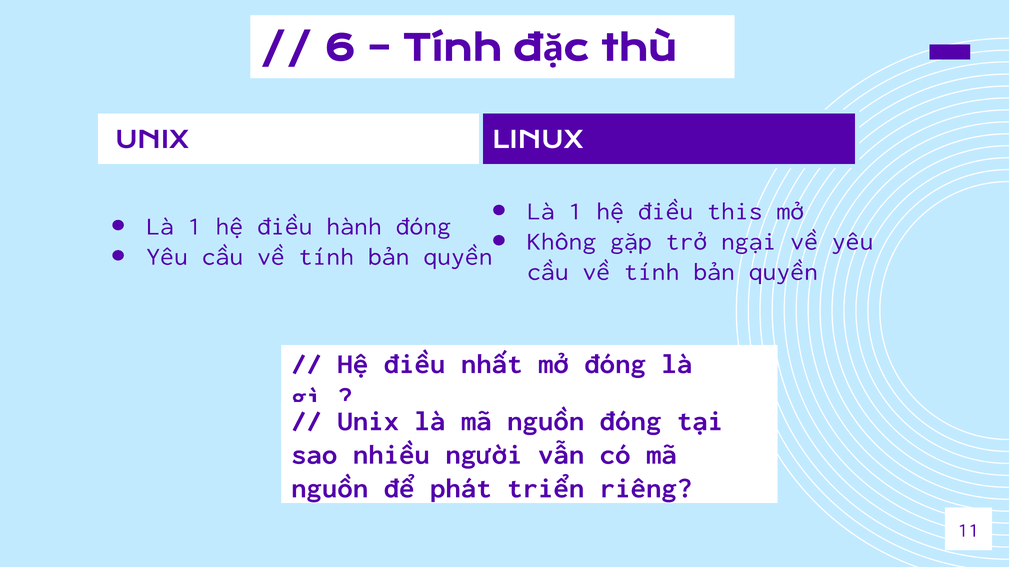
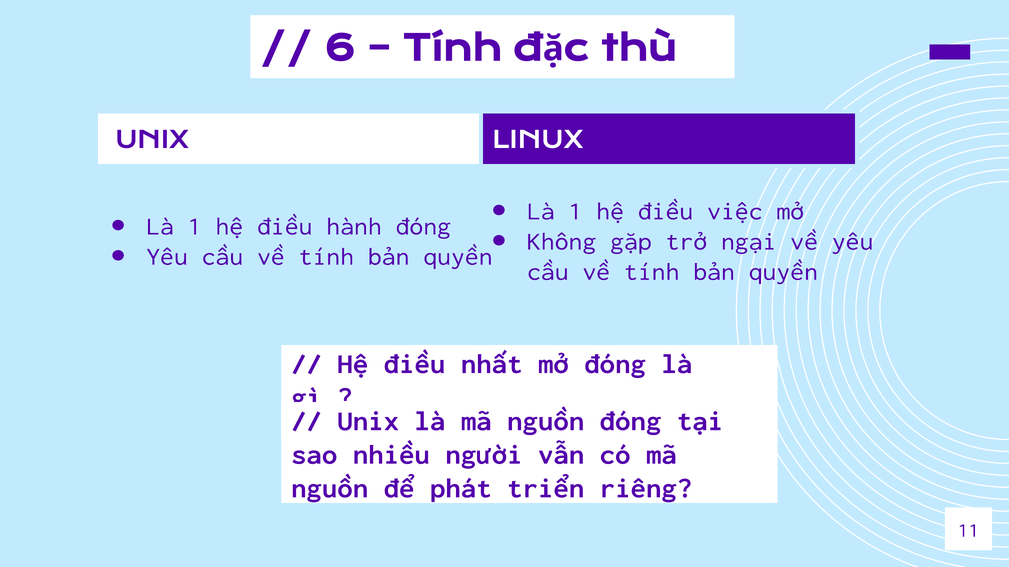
this: this -> việc (735, 211)
